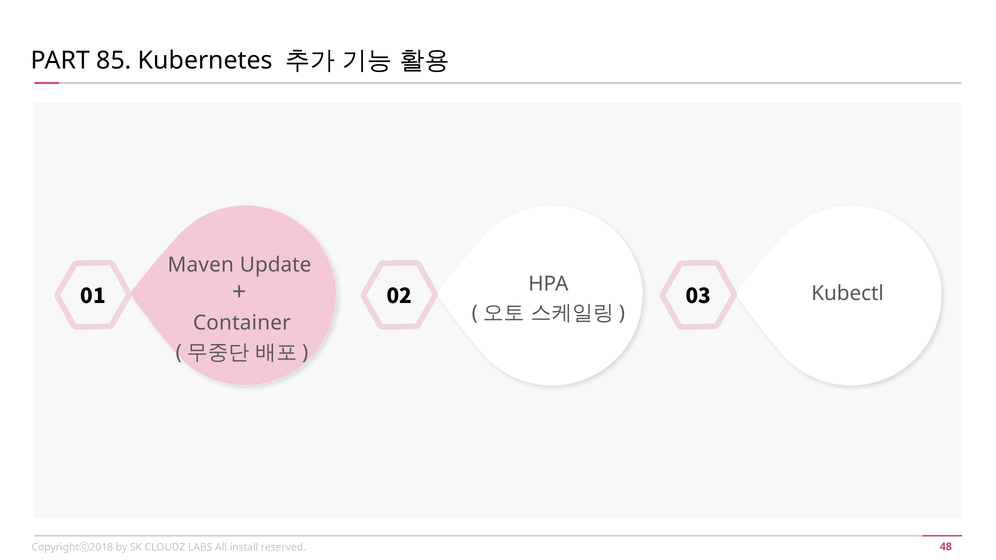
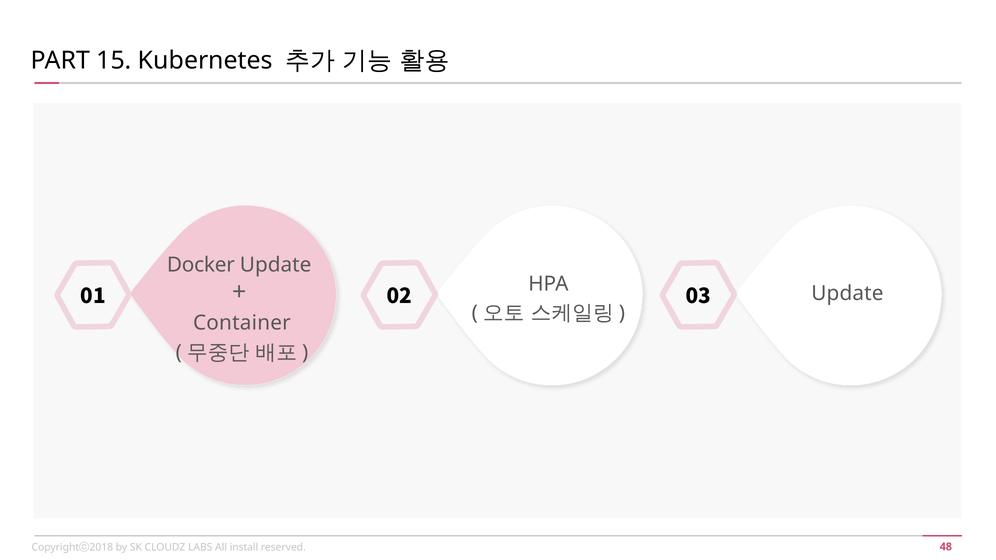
85: 85 -> 15 (114, 60)
Maven: Maven -> Docker (201, 265)
03 Kubectl: Kubectl -> Update (847, 293)
